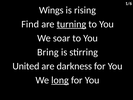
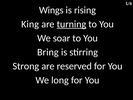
Find: Find -> King (30, 24)
United: United -> Strong (26, 66)
darkness: darkness -> reserved (74, 66)
long underline: present -> none (60, 80)
